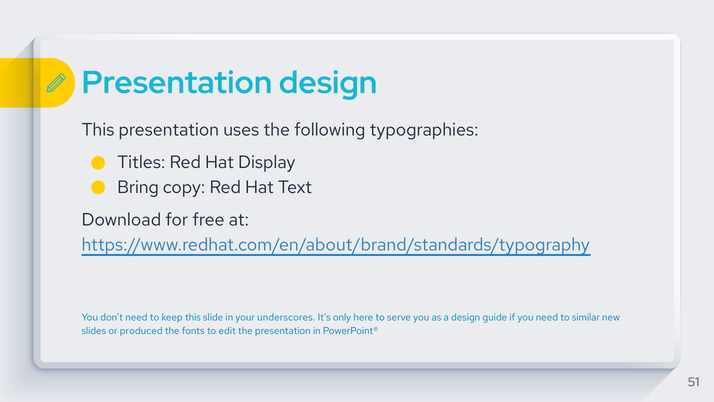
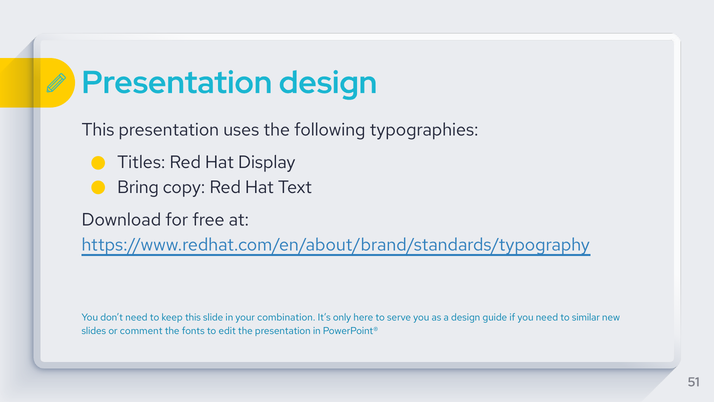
underscores: underscores -> combination (286, 317)
produced: produced -> comment (141, 331)
